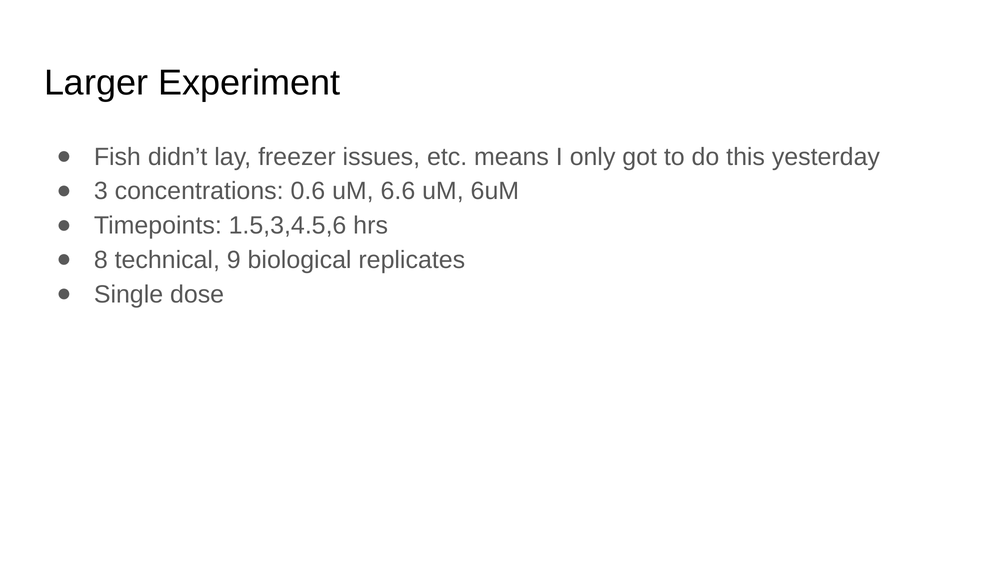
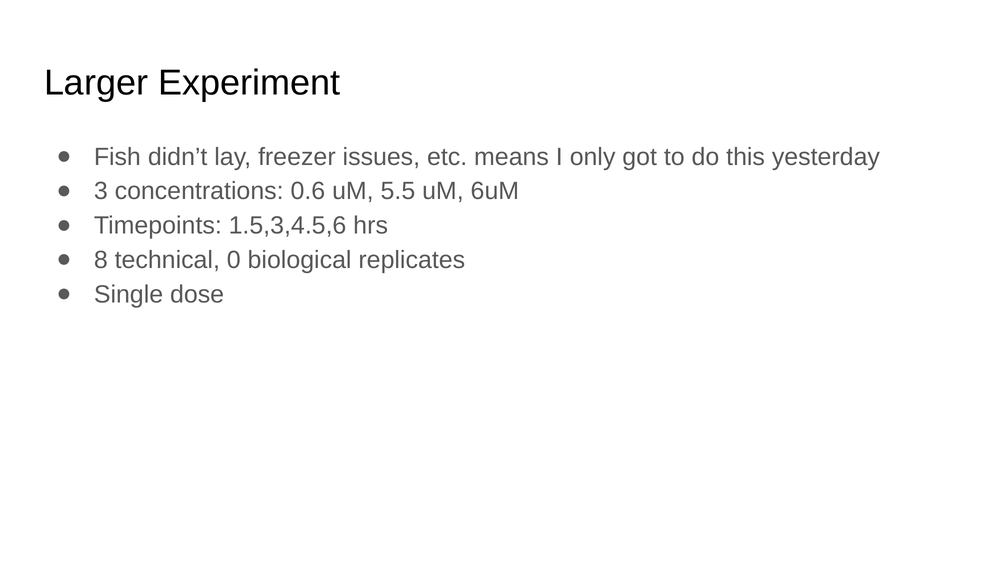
6.6: 6.6 -> 5.5 (398, 191)
9: 9 -> 0 (234, 260)
